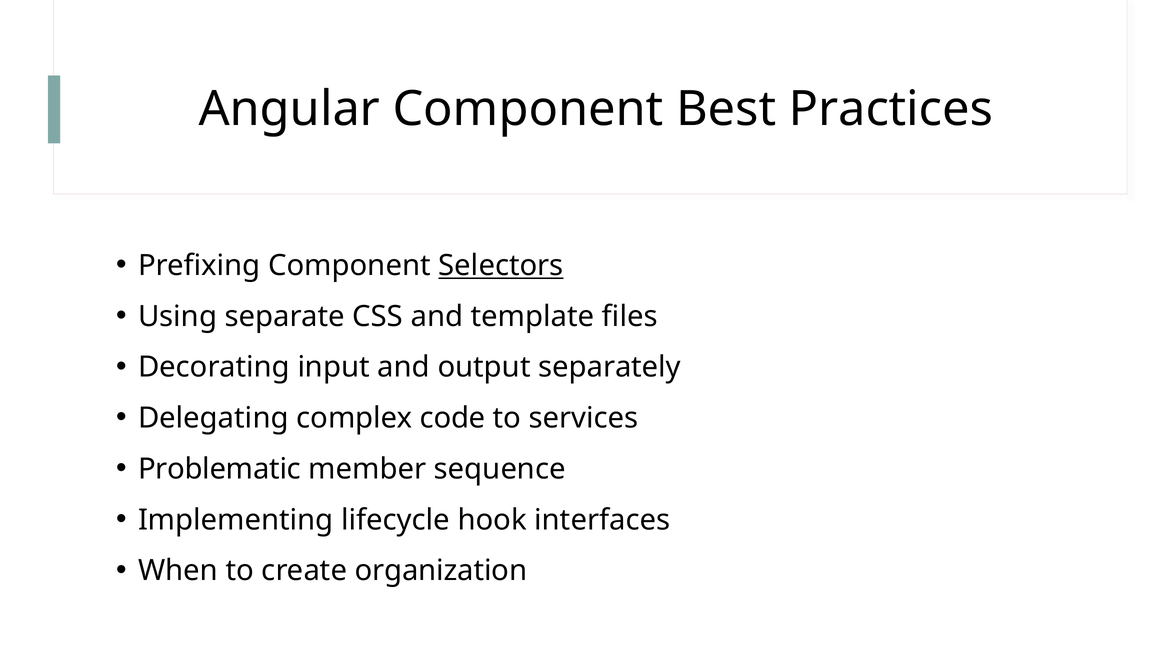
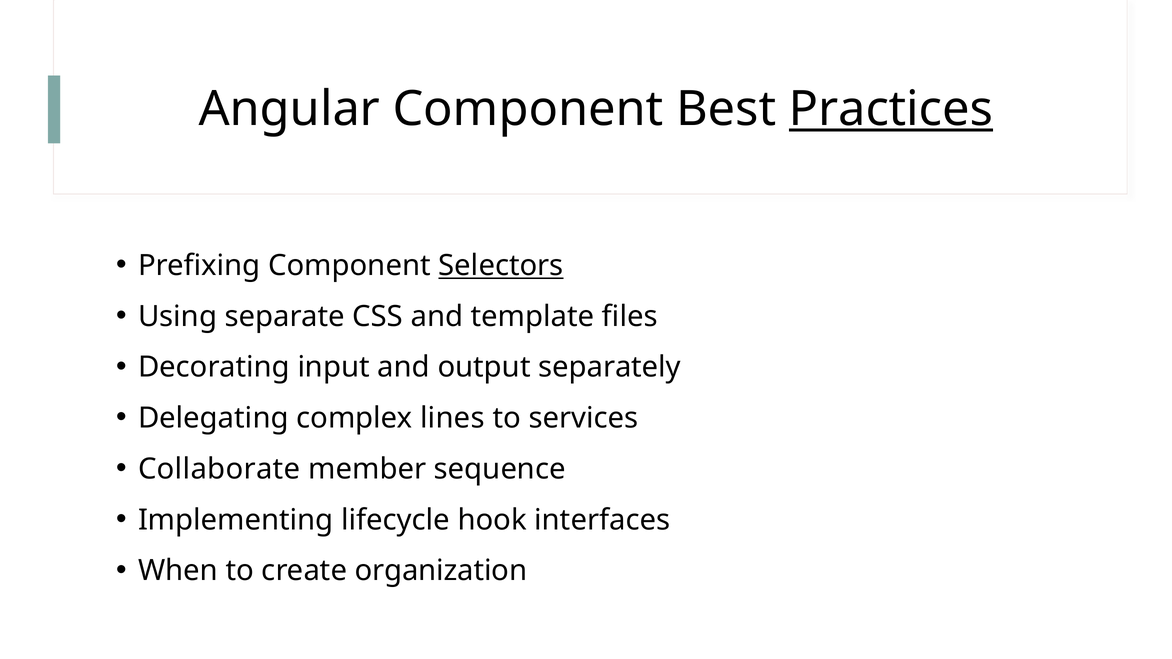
Practices underline: none -> present (891, 109)
code: code -> lines (452, 418)
Problematic: Problematic -> Collaborate (219, 469)
